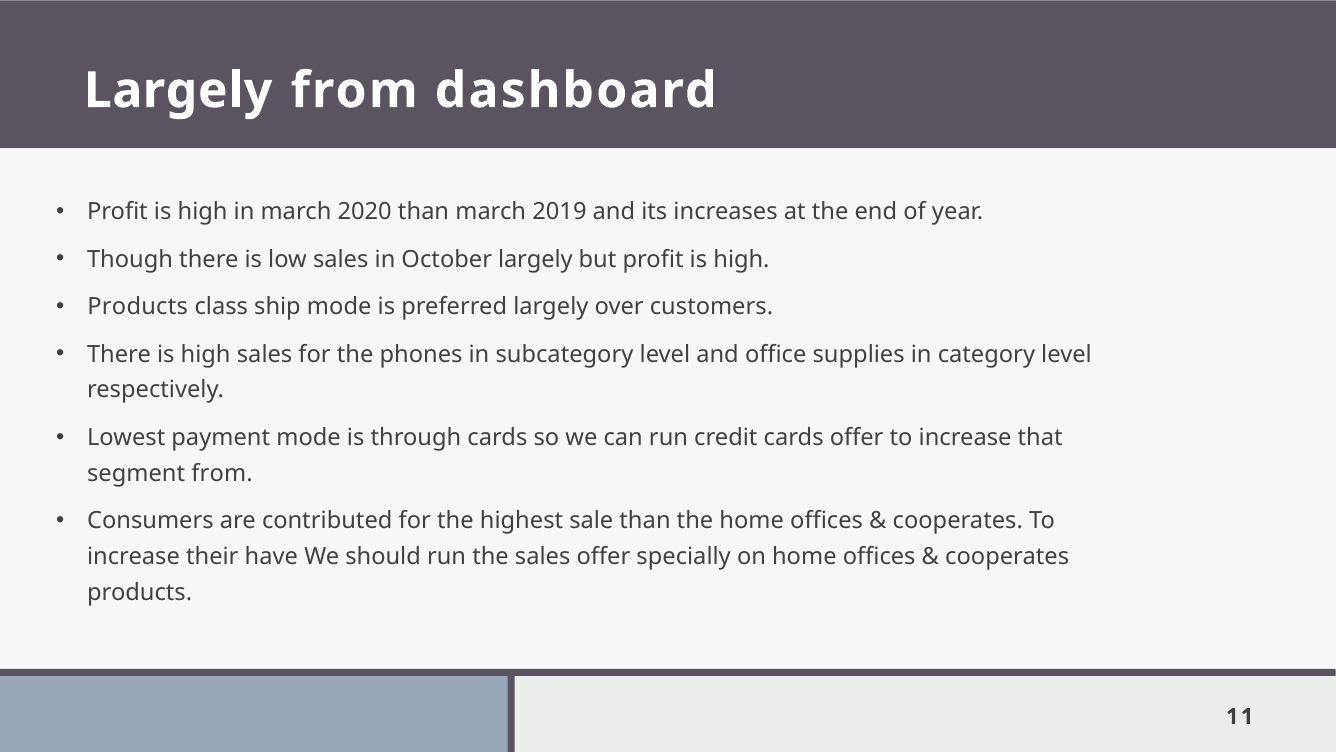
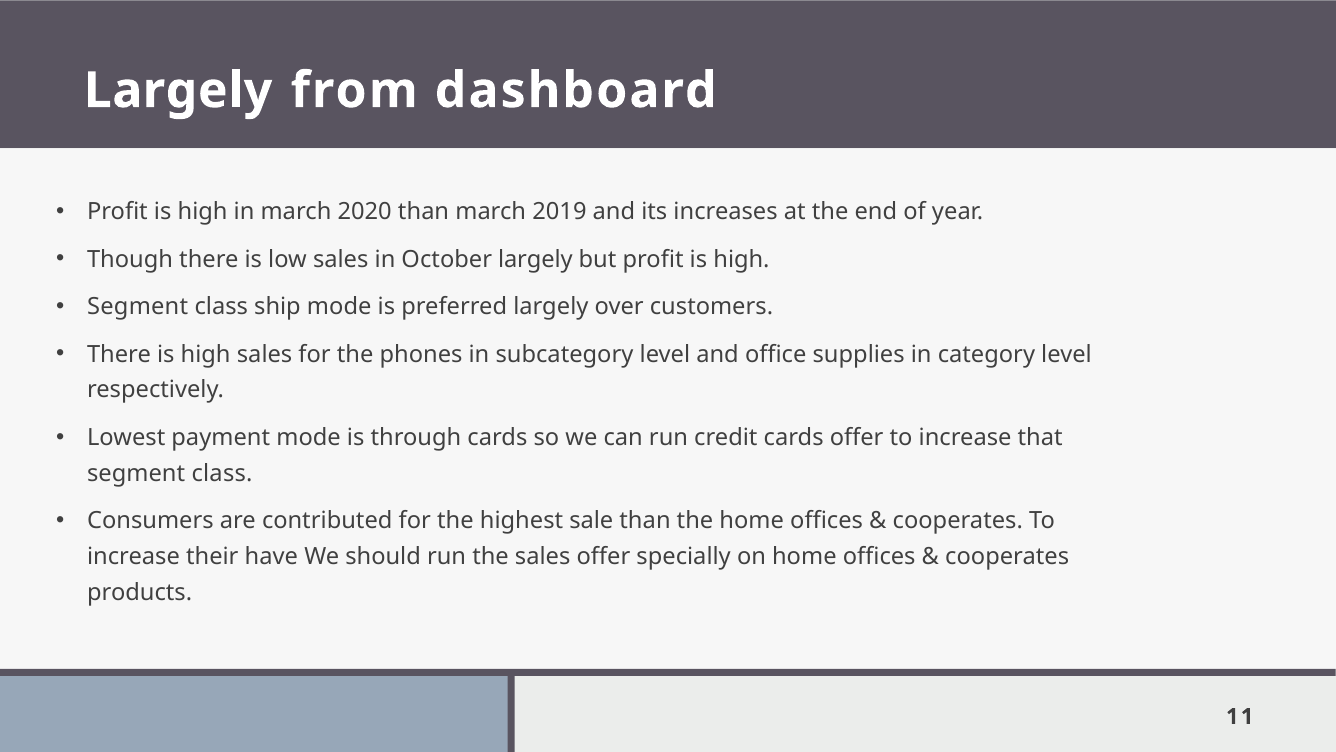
Products: Products -> Segment (138, 307)
from: from -> class (222, 473)
